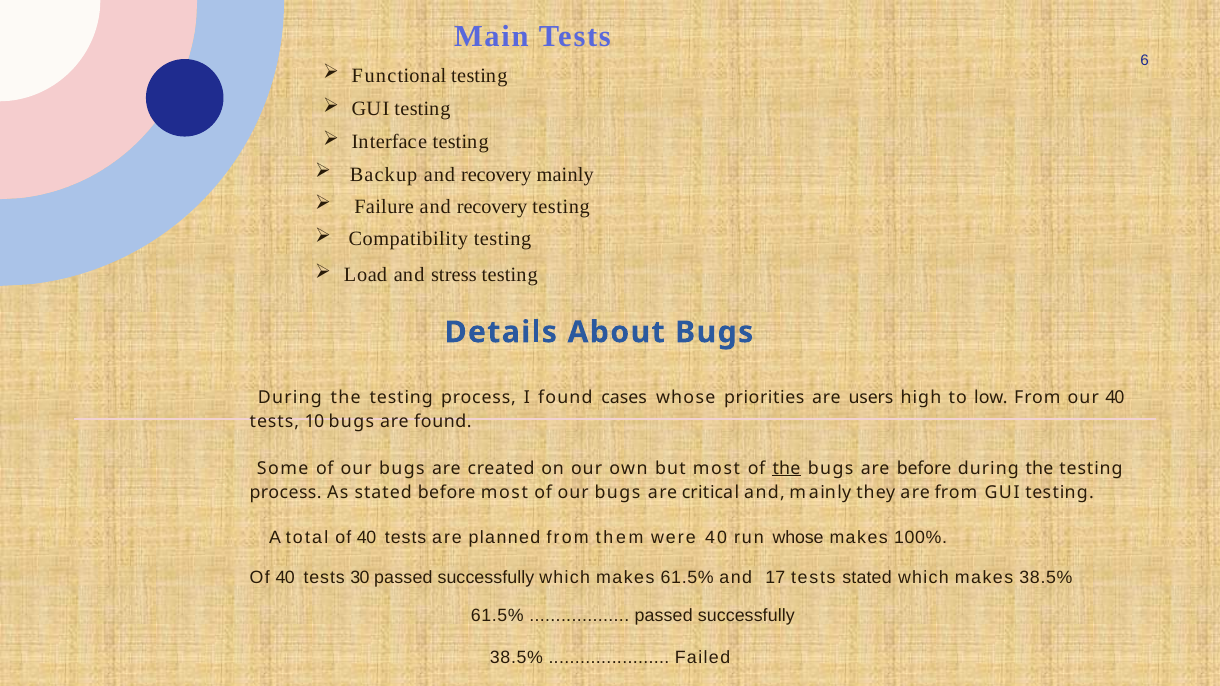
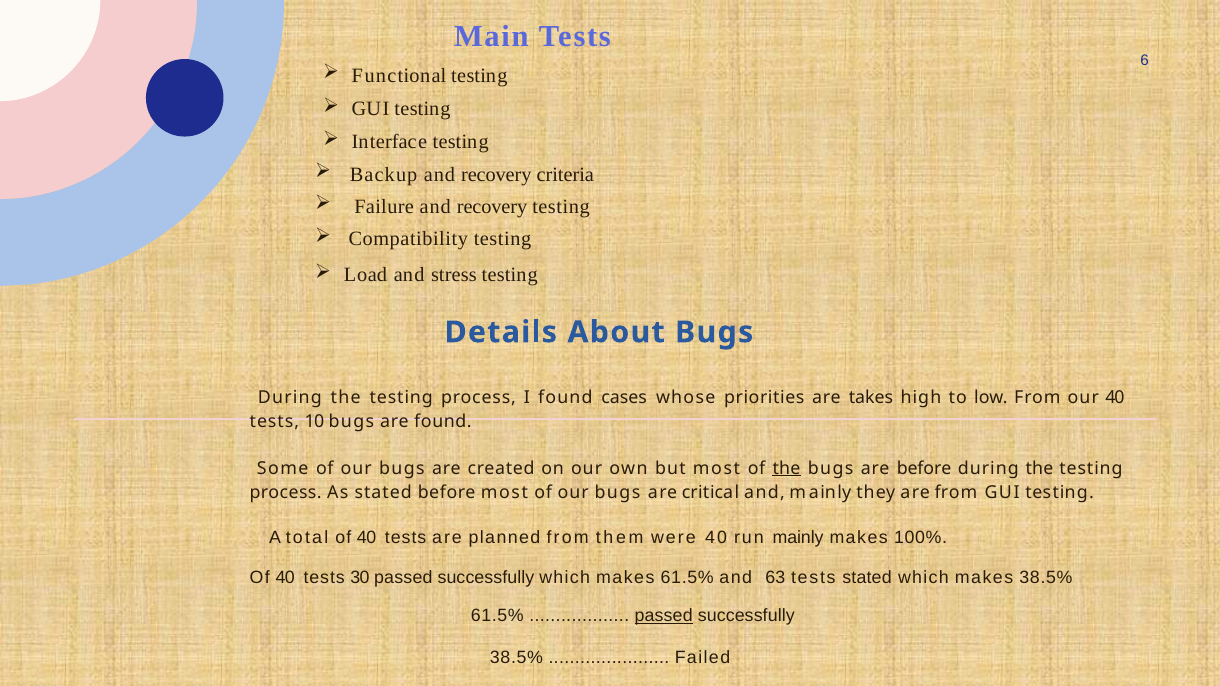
recovery mainly: mainly -> criteria (565, 174)
users: users -> takes (871, 398)
run whose: whose -> mainly (798, 538)
17: 17 -> 63 (775, 578)
passed underline: none -> present (664, 616)
